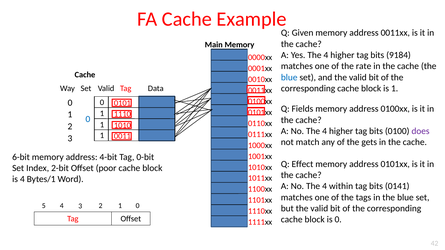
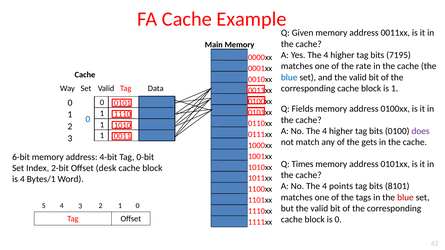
9184: 9184 -> 7195 (399, 55)
Effect: Effect -> Times (303, 164)
poor: poor -> desk (106, 168)
within: within -> points (341, 186)
0141: 0141 -> 8101 (397, 186)
blue colour: black -> red (405, 198)
